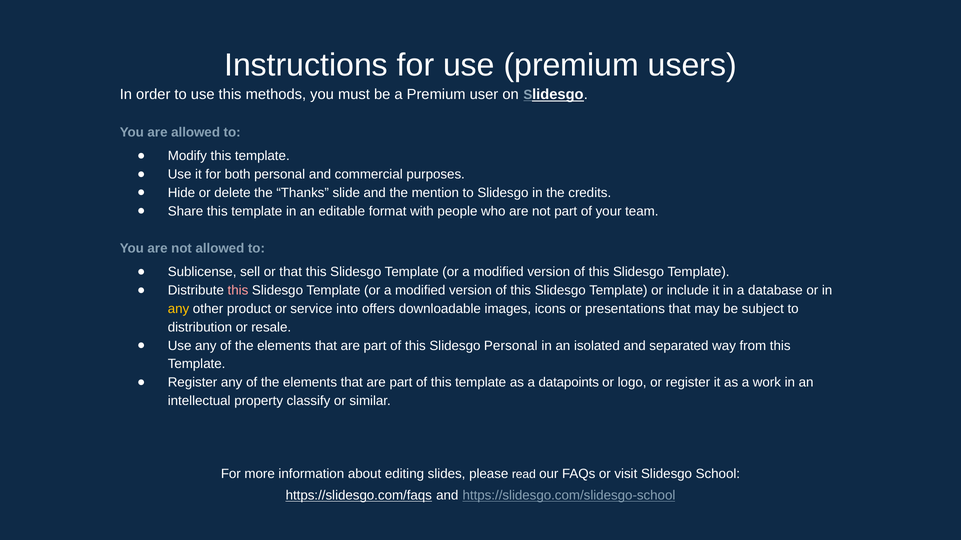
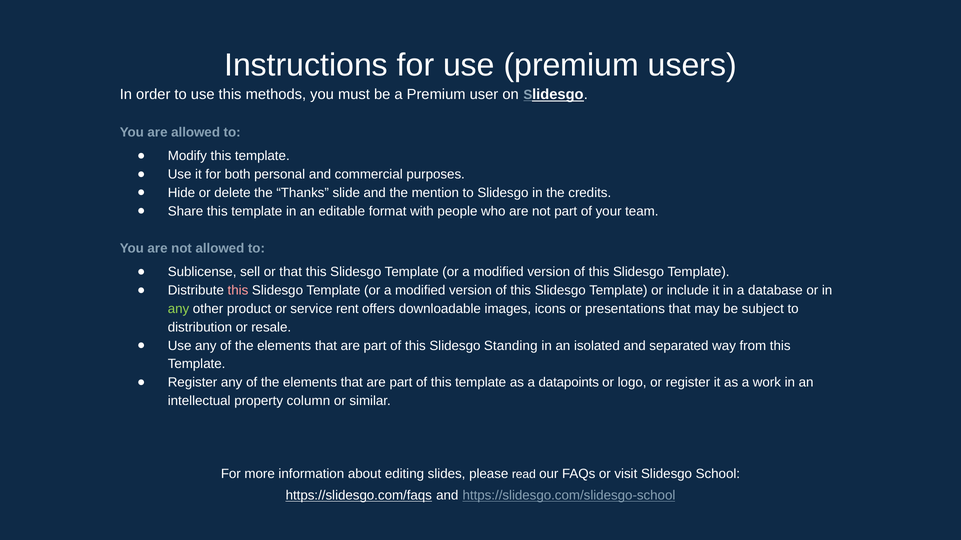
any colour: yellow -> light green (179, 309)
into: into -> rent (347, 309)
Slidesgo Personal: Personal -> Standing (511, 346)
classify: classify -> column (308, 401)
